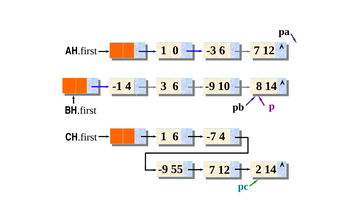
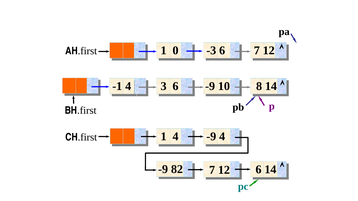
1 6: 6 -> 4 (176, 137)
-7: -7 -> -9 (211, 137)
55: 55 -> 82 (177, 169)
12 2: 2 -> 6 (258, 170)
